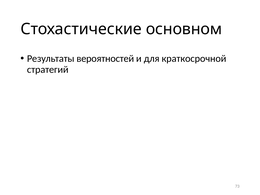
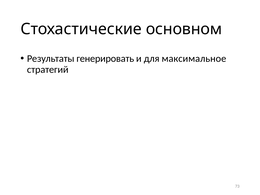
вероятностей: вероятностей -> генерировать (105, 59)
краткосрочной: краткосрочной -> максимальное (194, 59)
